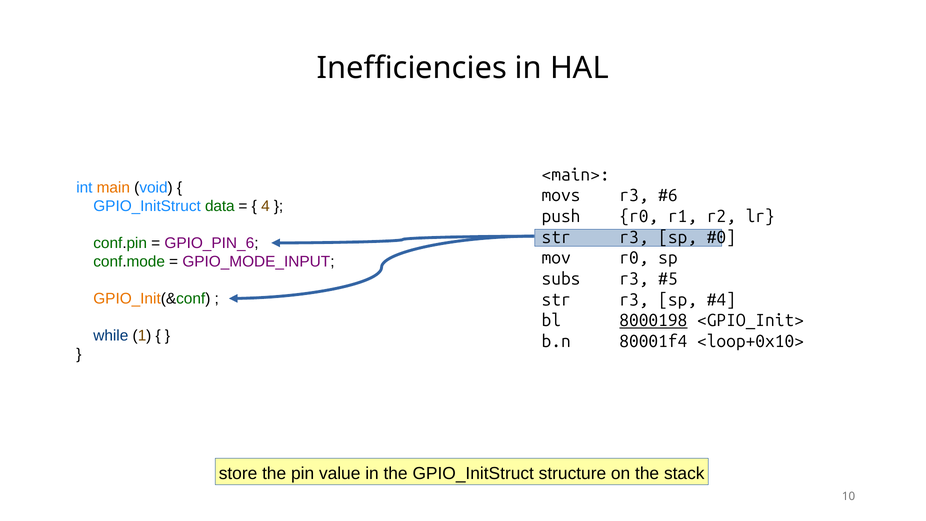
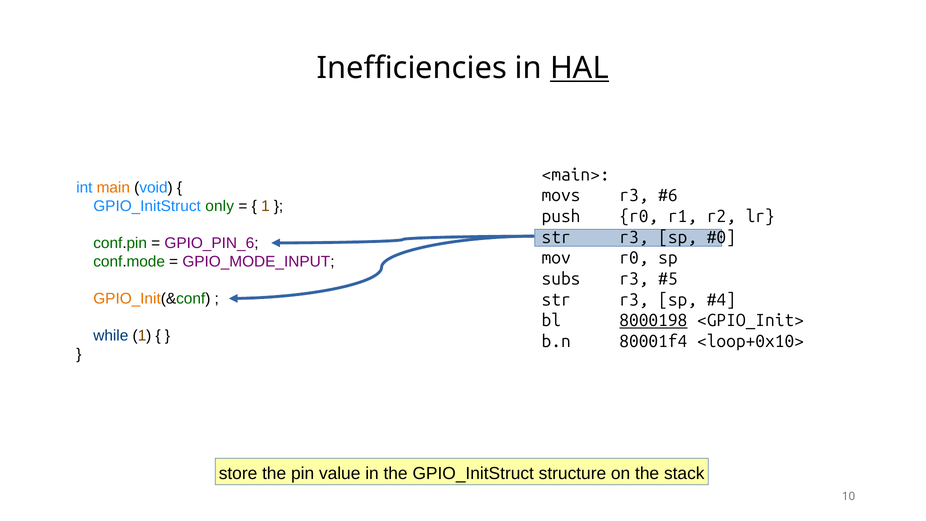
HAL underline: none -> present (579, 68)
data: data -> only (220, 206)
4: 4 -> 1 (265, 206)
